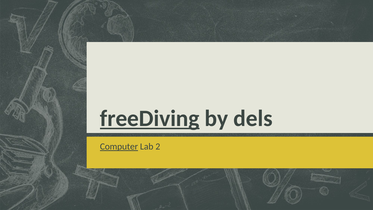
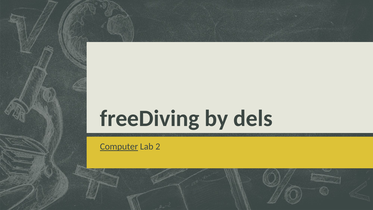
freeDiving underline: present -> none (150, 118)
